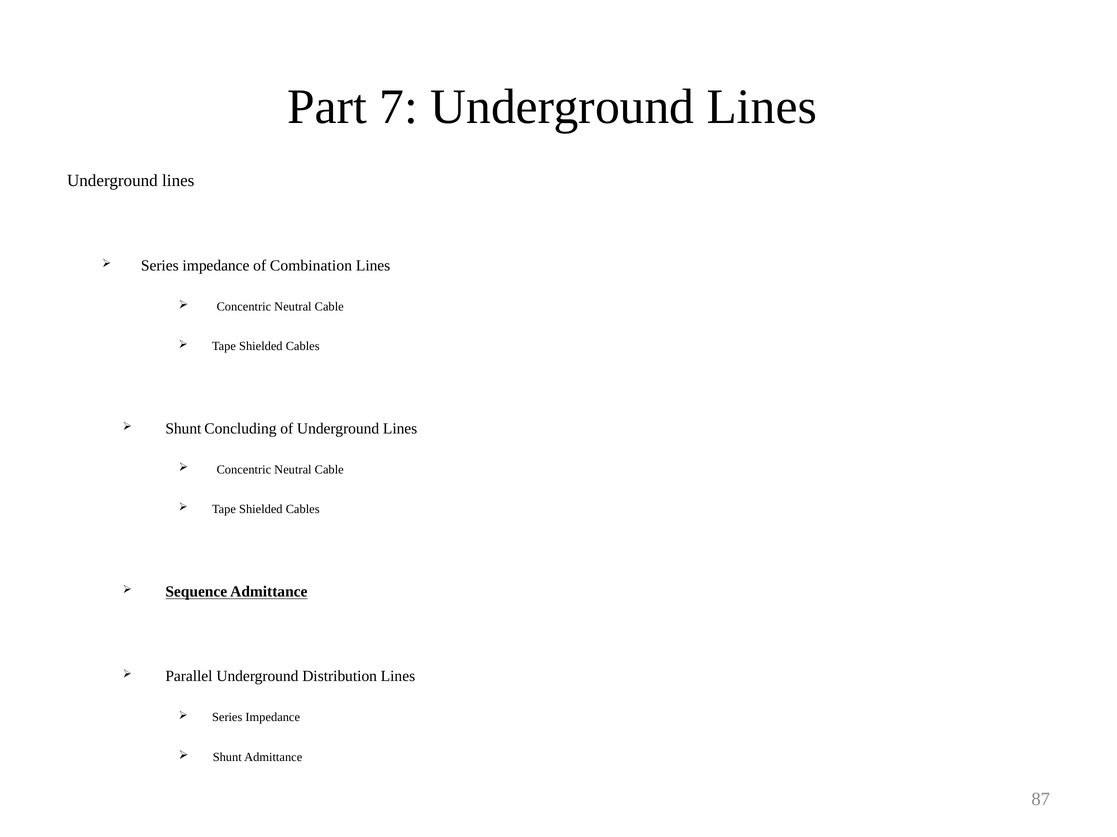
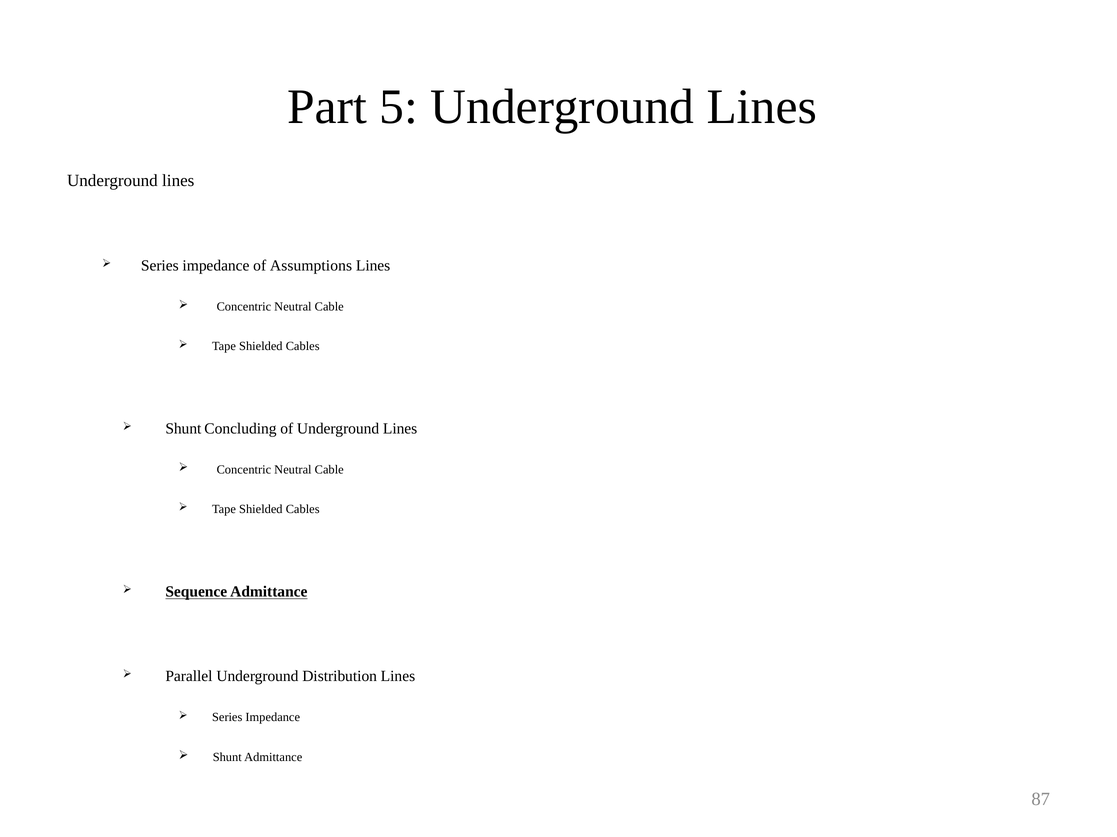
7: 7 -> 5 (399, 107)
Combination: Combination -> Assumptions (311, 266)
